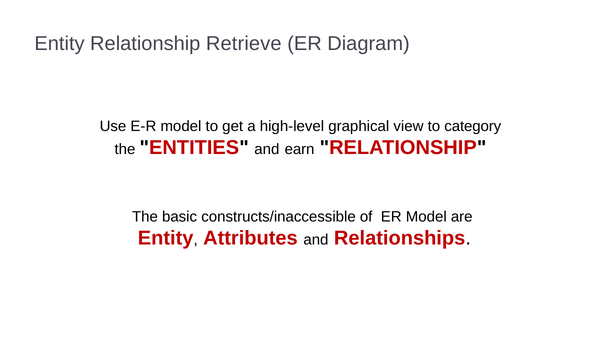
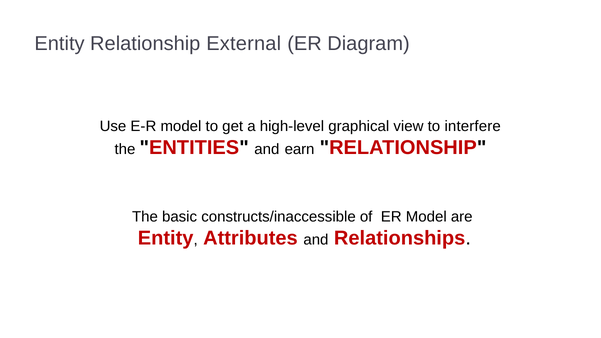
Retrieve: Retrieve -> External (244, 43)
category: category -> interfere (473, 126)
